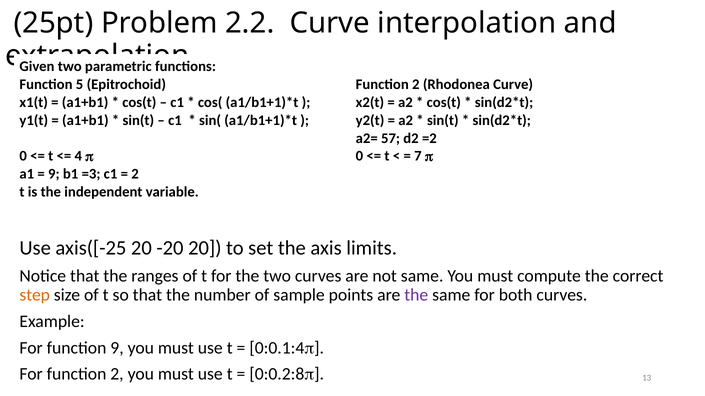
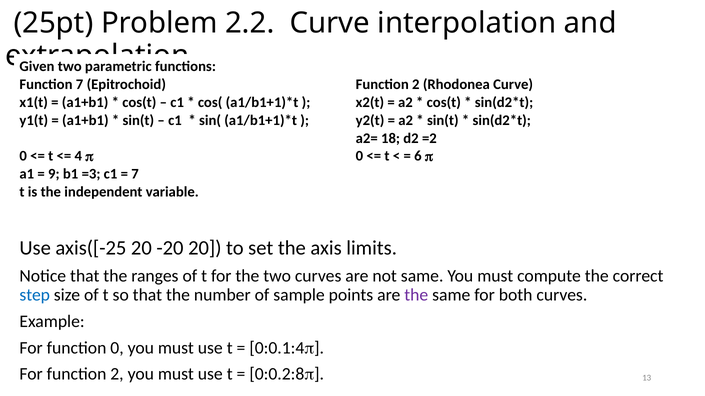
Function 5: 5 -> 7 (80, 84)
57: 57 -> 18 (391, 138)
7: 7 -> 6 (418, 156)
2: 2 -> 7 (135, 174)
step colour: orange -> blue (35, 296)
function 9: 9 -> 0 (117, 348)
